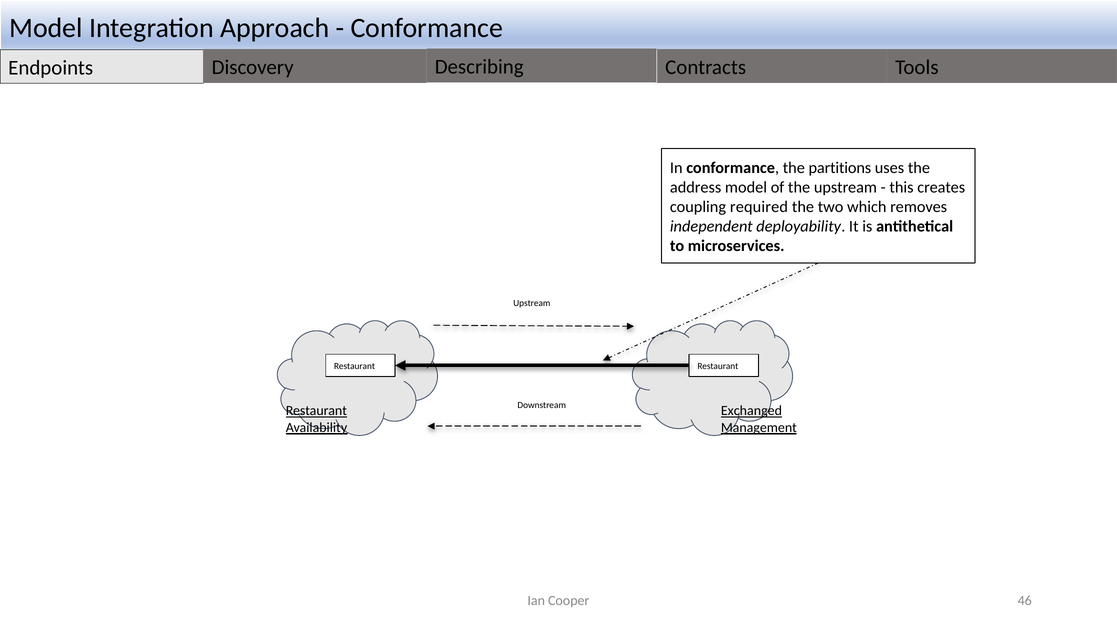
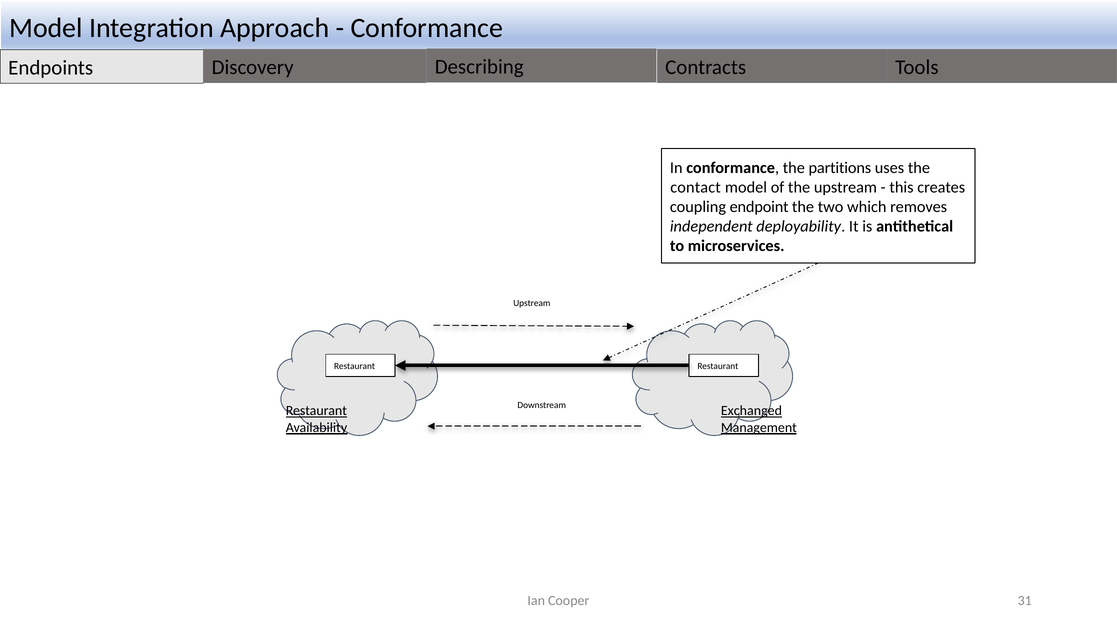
address: address -> contact (696, 187)
required: required -> endpoint (759, 207)
46: 46 -> 31 (1025, 600)
